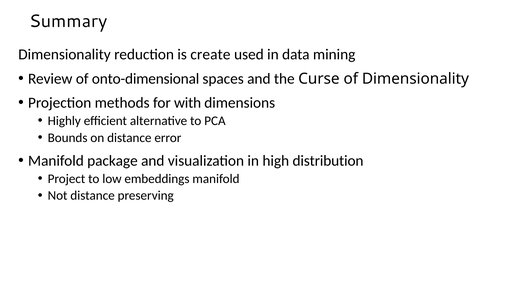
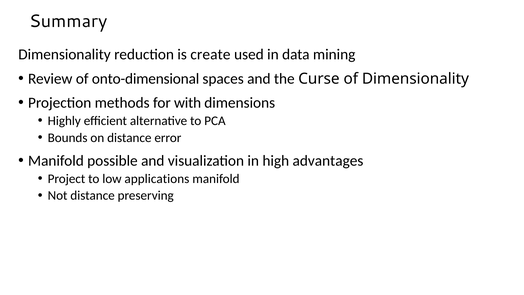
package: package -> possible (112, 161)
distribution: distribution -> advantages (328, 161)
embeddings: embeddings -> applications (157, 179)
